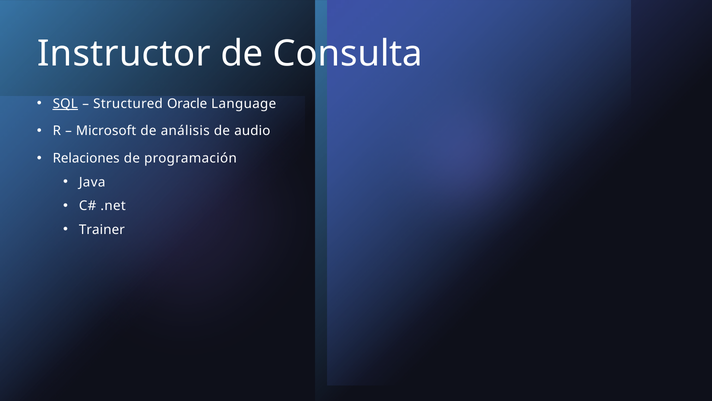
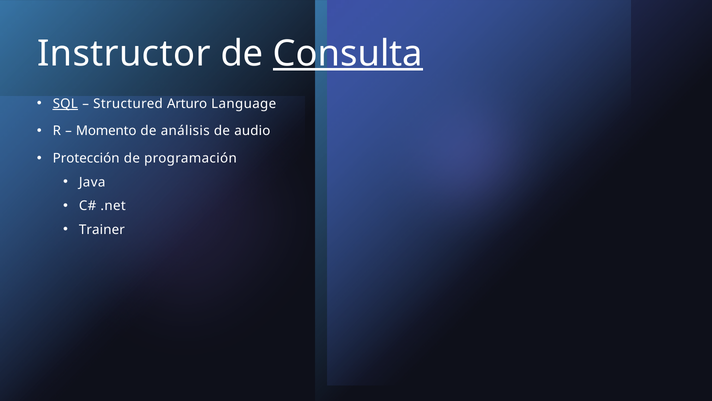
Consulta underline: none -> present (348, 54)
Oracle: Oracle -> Arturo (187, 103)
Microsoft: Microsoft -> Momento (106, 131)
Relaciones: Relaciones -> Protección (86, 158)
